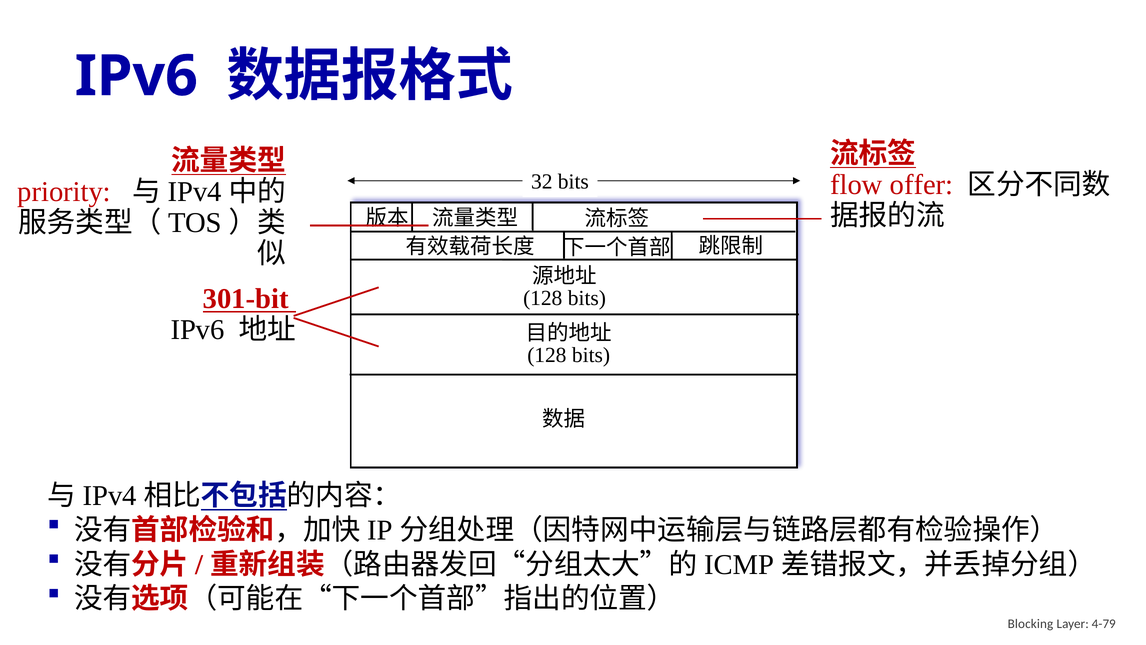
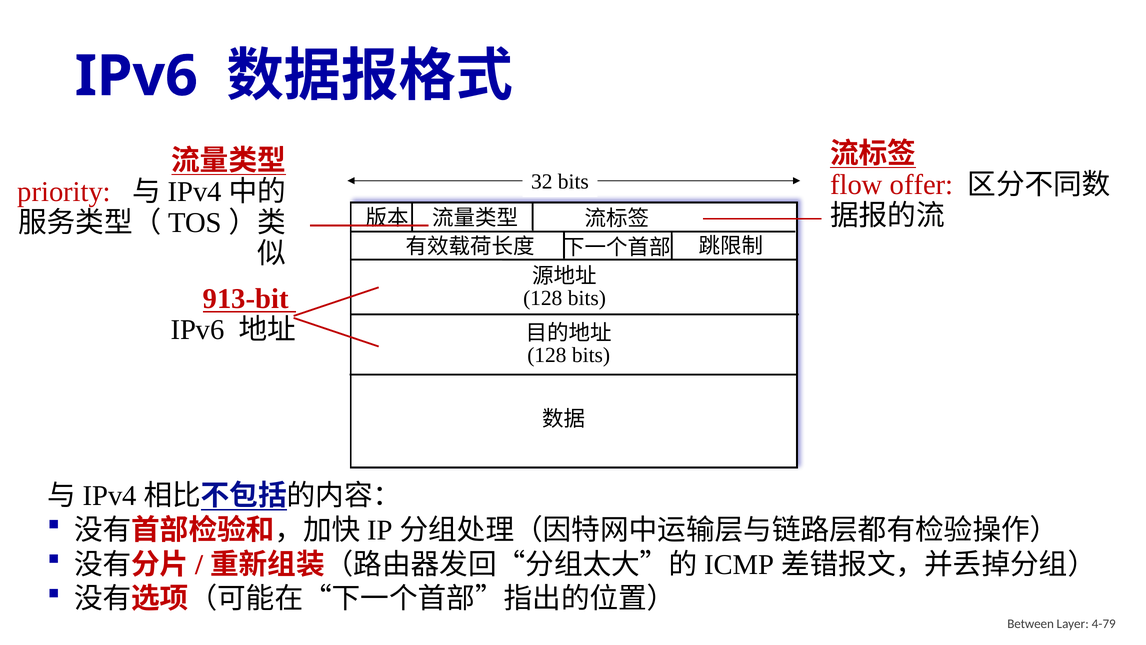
301-bit: 301-bit -> 913-bit (246, 299)
Blocking: Blocking -> Between (1031, 623)
